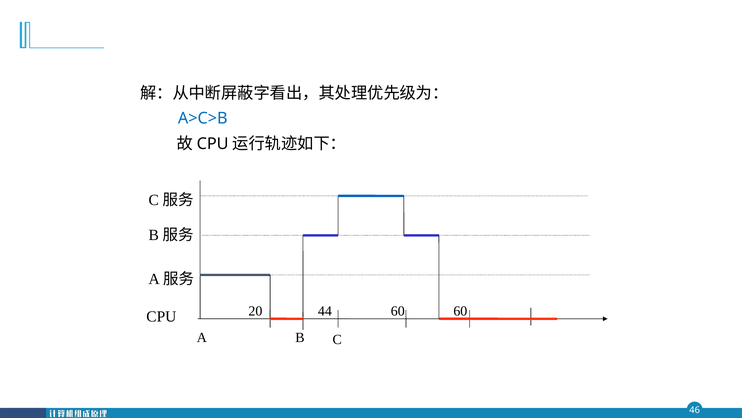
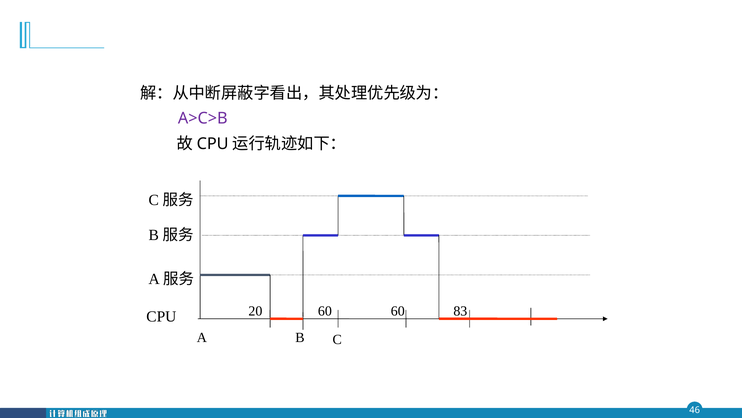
A>C>B colour: blue -> purple (203, 118)
20 44: 44 -> 60 (325, 311)
60 60: 60 -> 83 (460, 311)
